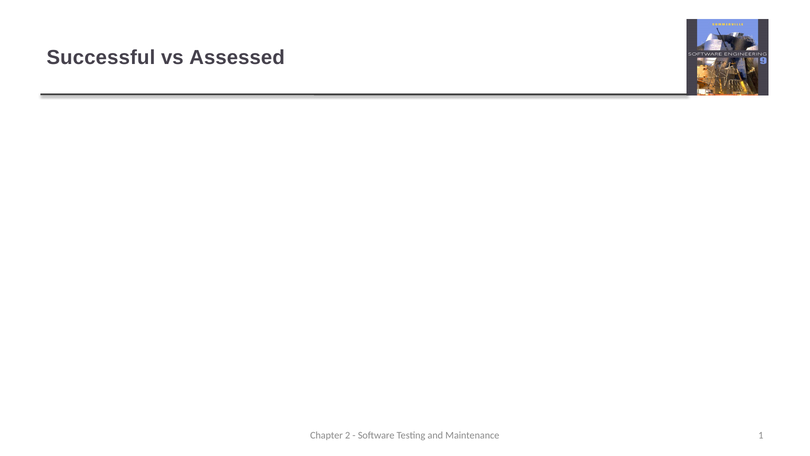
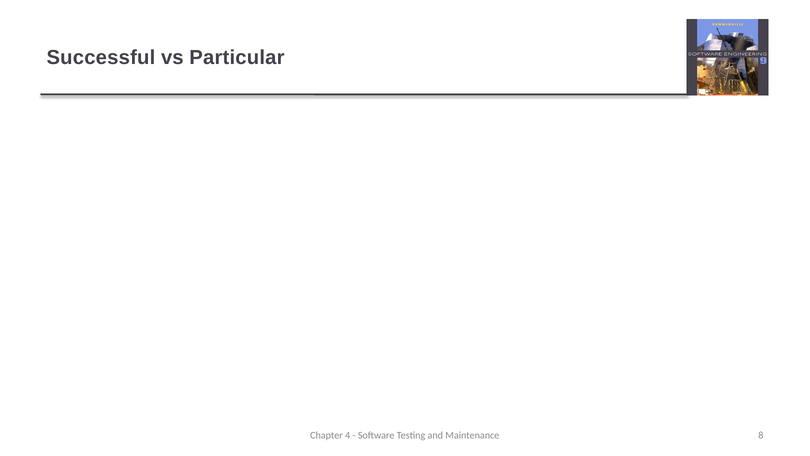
Assessed: Assessed -> Particular (237, 58)
2: 2 -> 4 (348, 435)
1: 1 -> 8 (761, 435)
